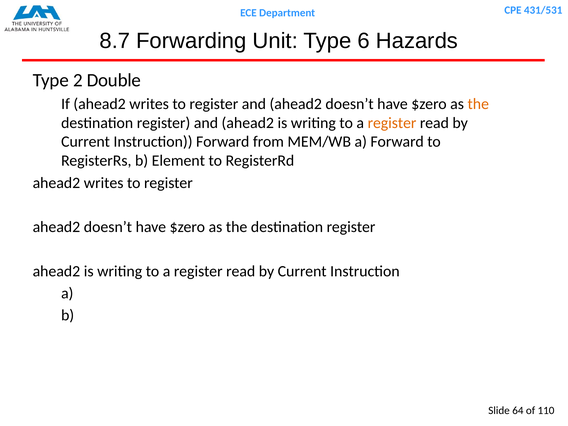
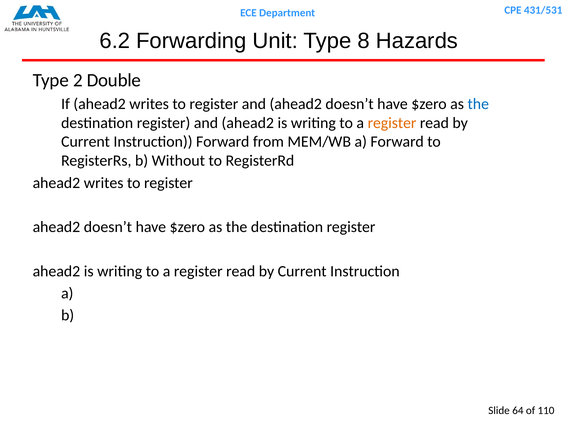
8.7: 8.7 -> 6.2 (115, 41)
6: 6 -> 8 (364, 41)
the colour: orange -> blue (478, 104)
Element: Element -> Without (178, 161)
